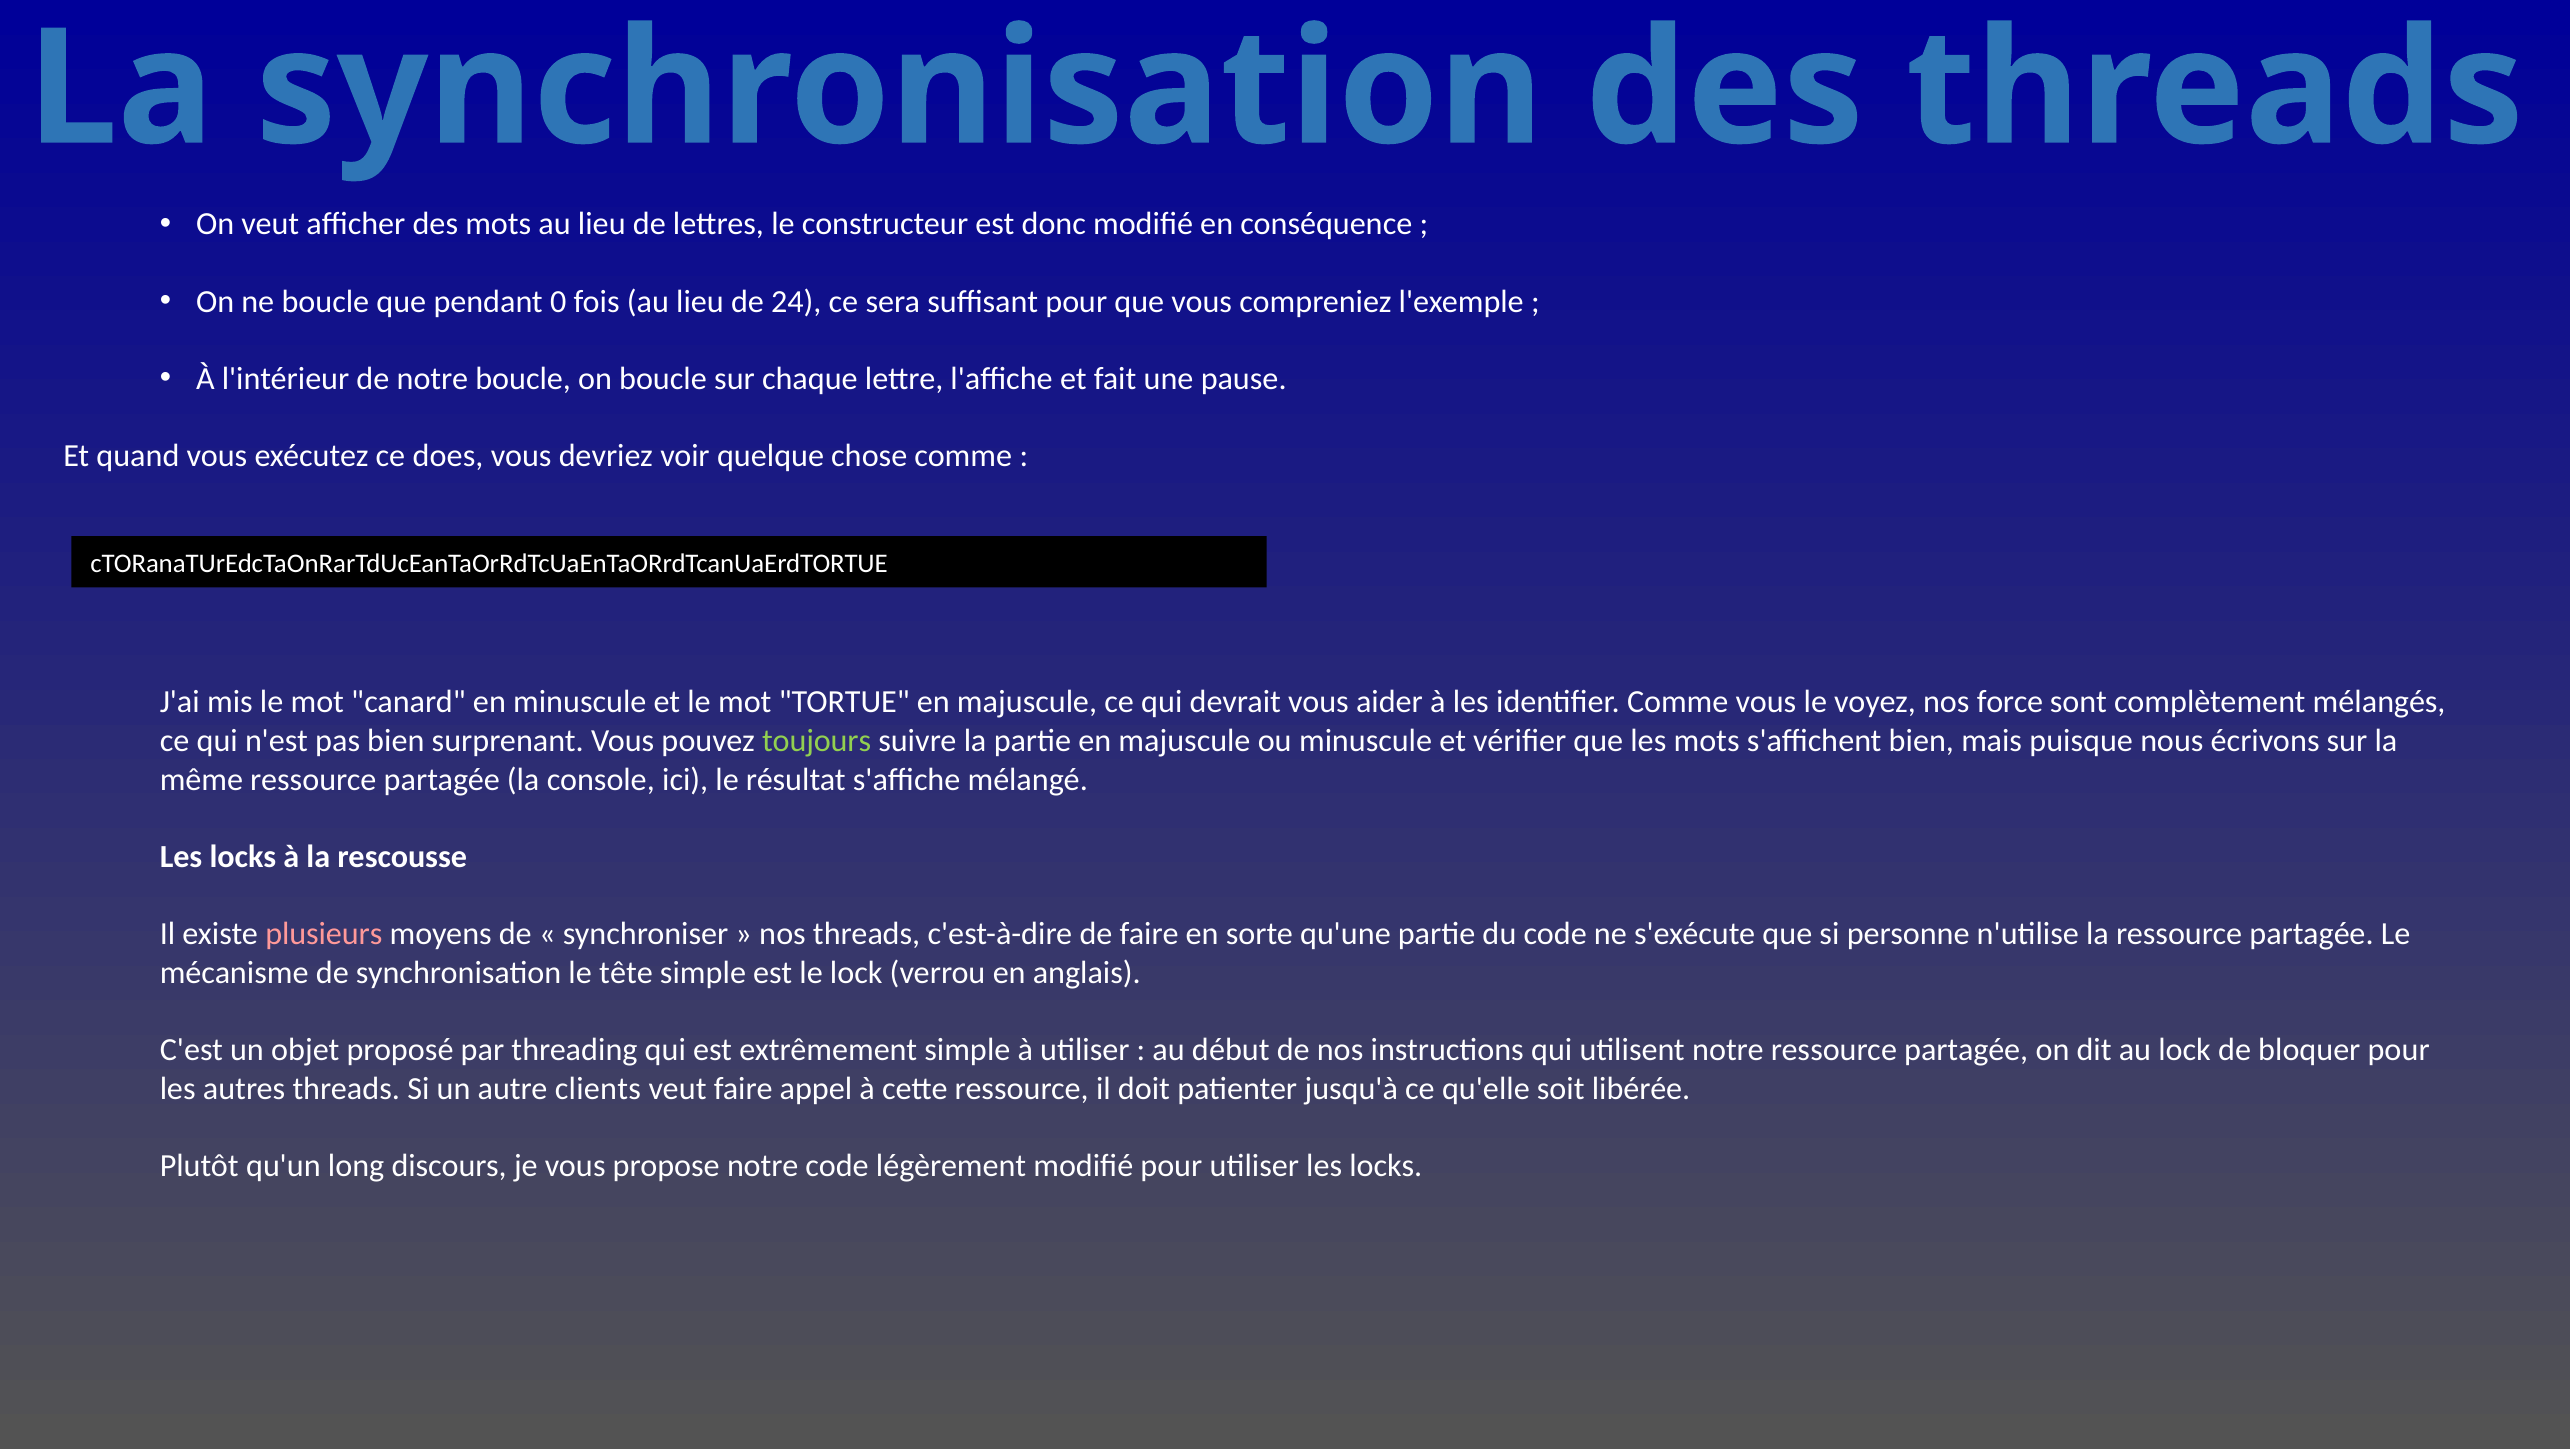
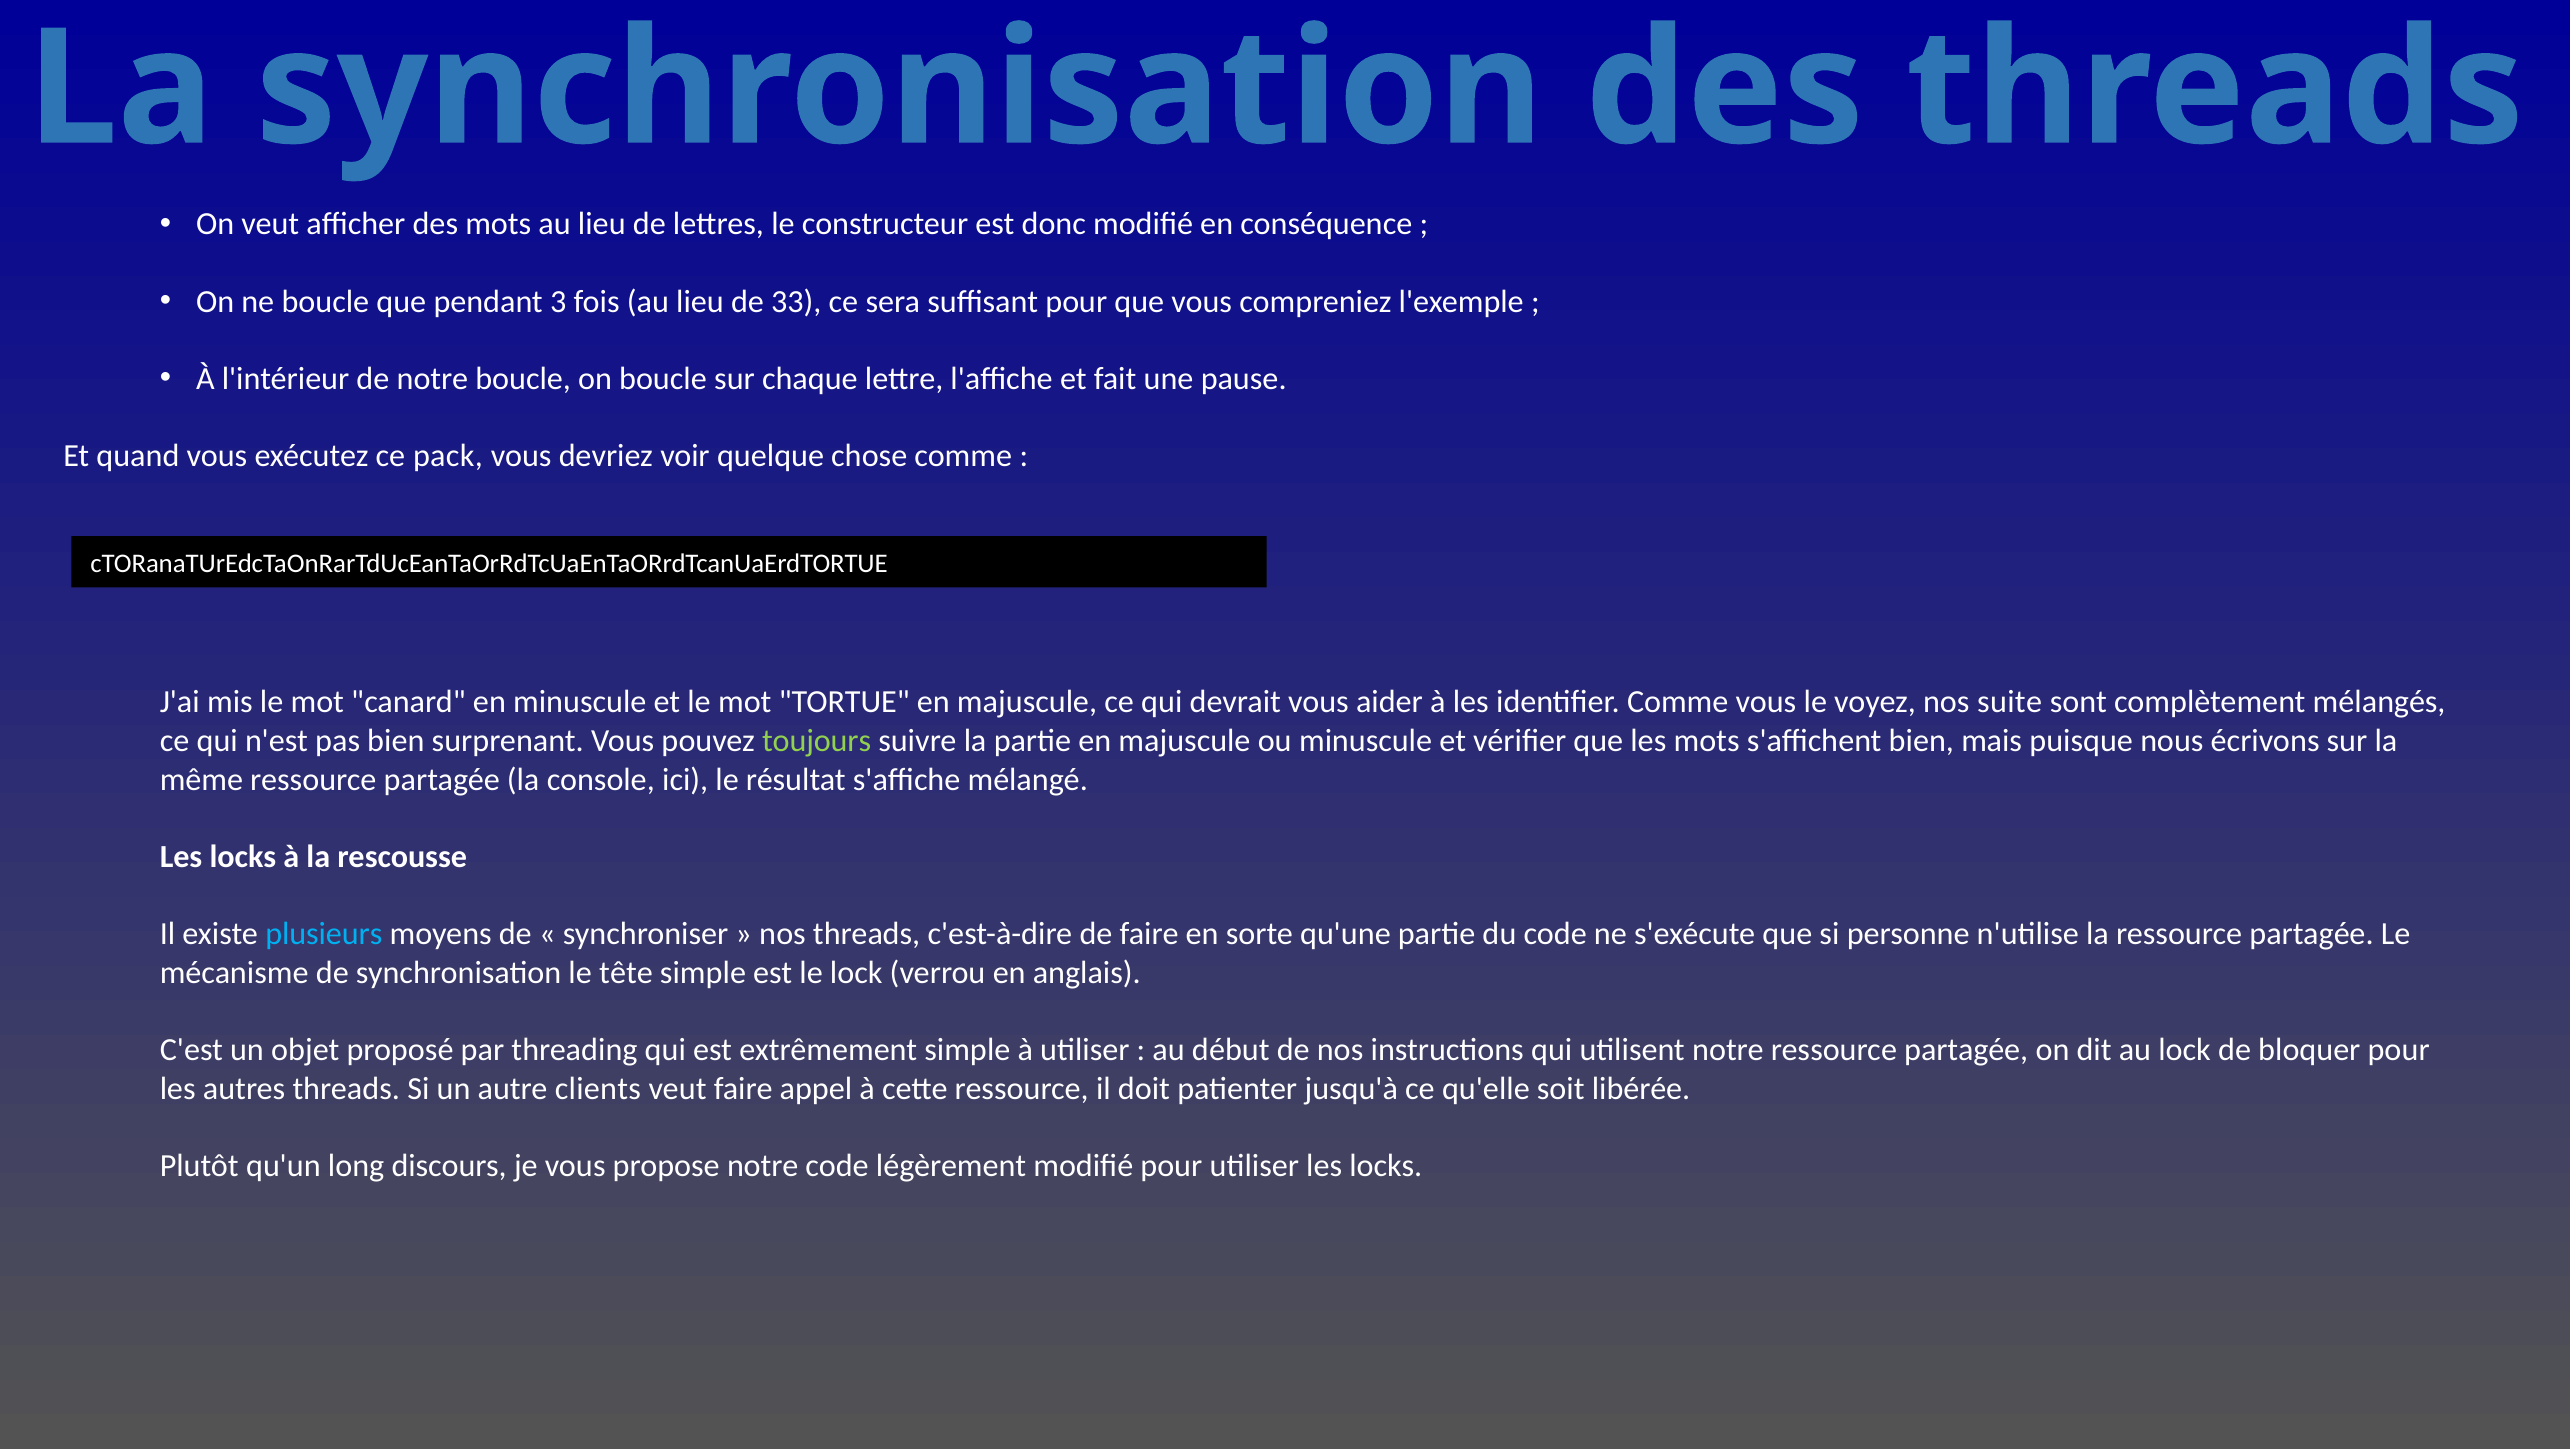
0: 0 -> 3 (558, 301)
24: 24 -> 33 (796, 301)
does: does -> pack (448, 456)
force: force -> suite (2010, 702)
plusieurs colour: pink -> light blue (324, 934)
